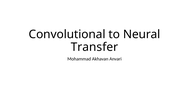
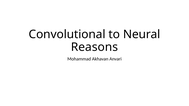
Transfer: Transfer -> Reasons (94, 47)
